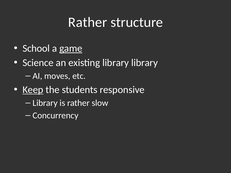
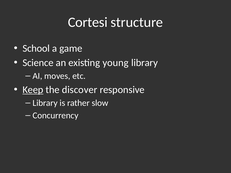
Rather: Rather -> Cortesi (88, 22)
game underline: present -> none (71, 48)
existing library: library -> young (116, 63)
students: students -> discover (80, 90)
